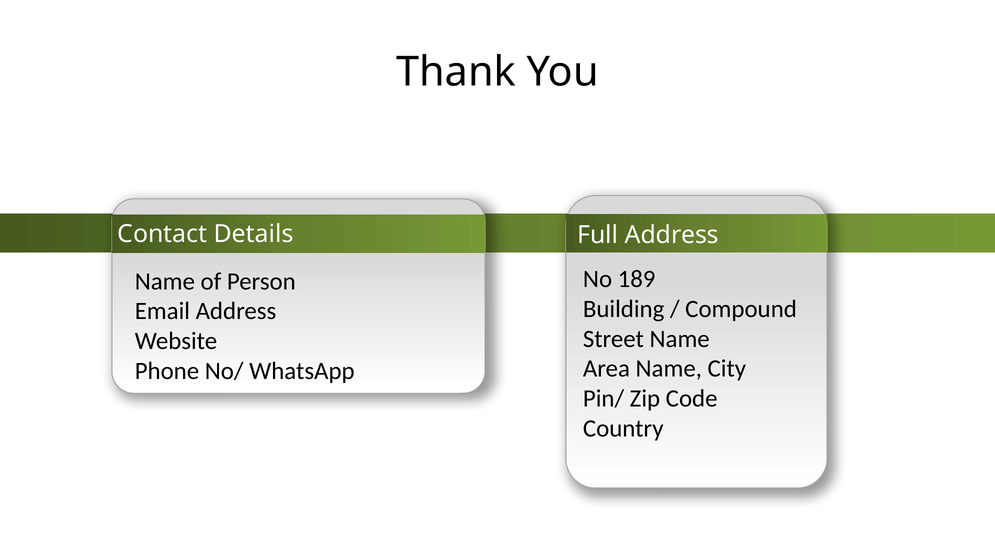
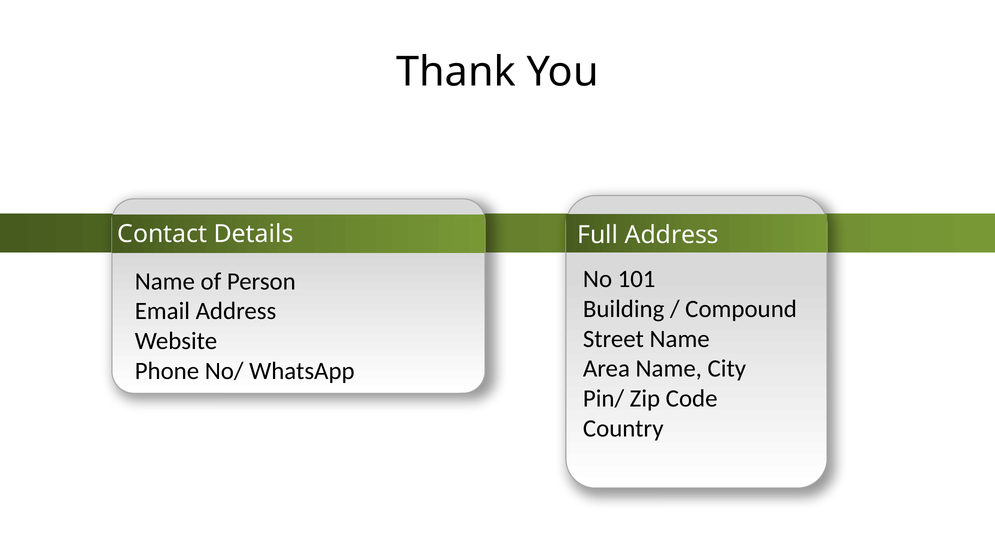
189: 189 -> 101 (637, 279)
